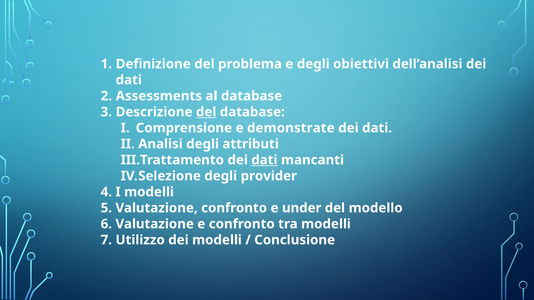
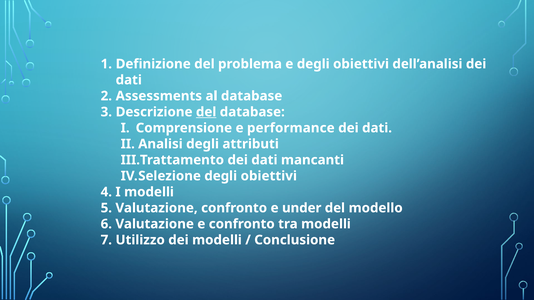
demonstrate: demonstrate -> performance (291, 128)
dati underline: present -> none (264, 160)
provider: provider -> obiettivi (269, 176)
